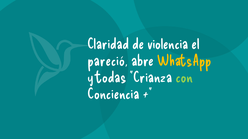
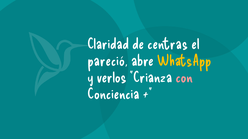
violencia: violencia -> centras (168, 44)
todas: todas -> verlos (112, 78)
con colour: light green -> pink (184, 78)
